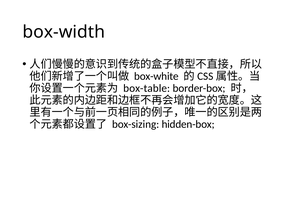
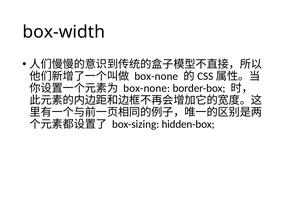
box-white: box-white -> box-none (156, 76)
box-table: box-table -> box-none (147, 88)
